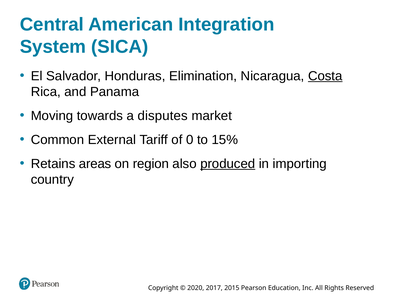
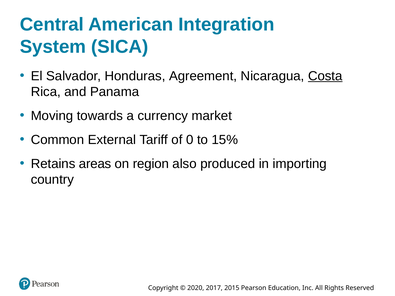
Elimination: Elimination -> Agreement (203, 76)
disputes: disputes -> currency (163, 116)
produced underline: present -> none (228, 164)
